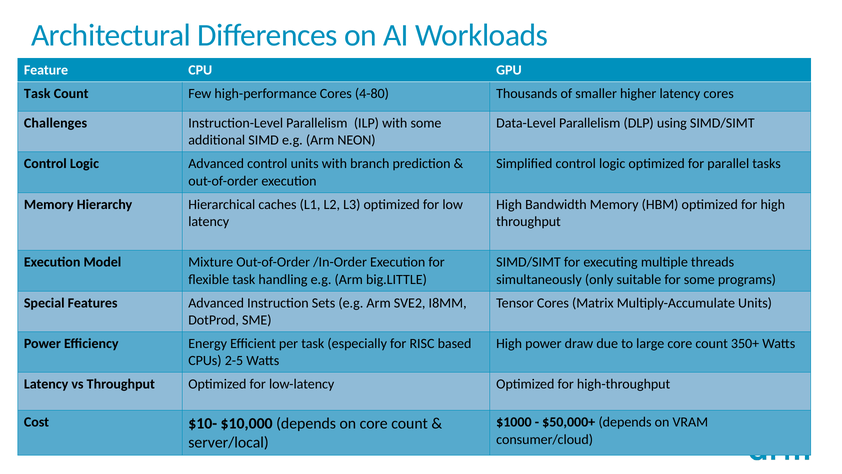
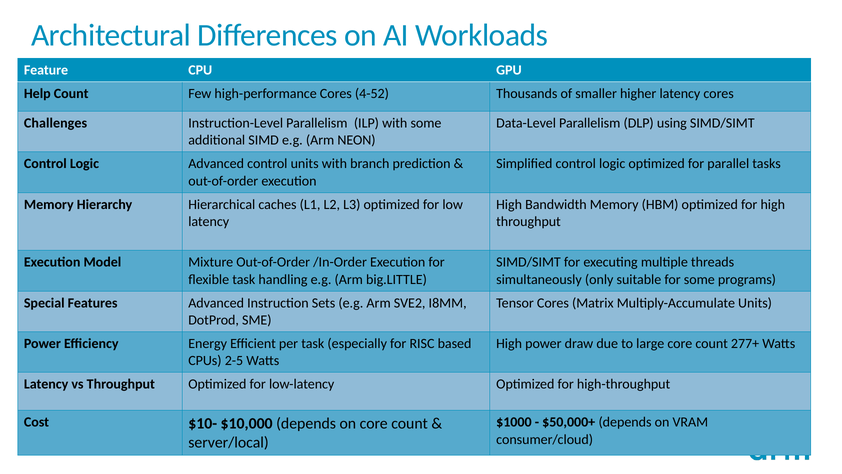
Task: Task -> Help (37, 94)
4-80: 4-80 -> 4-52 (372, 94)
350+: 350+ -> 277+ (745, 343)
